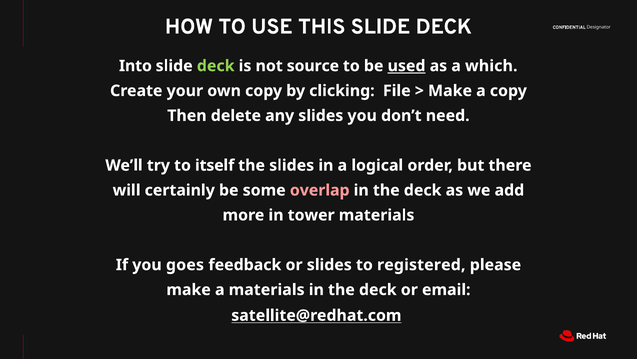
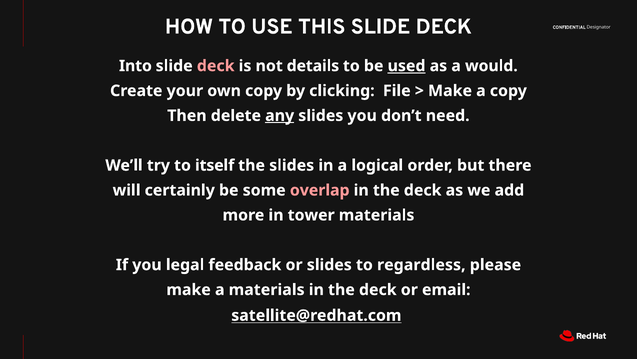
deck colour: light green -> pink (216, 66)
source: source -> details (313, 66)
which: which -> would (491, 66)
any underline: none -> present (280, 116)
goes: goes -> legal (185, 265)
registered: registered -> regardless (421, 265)
